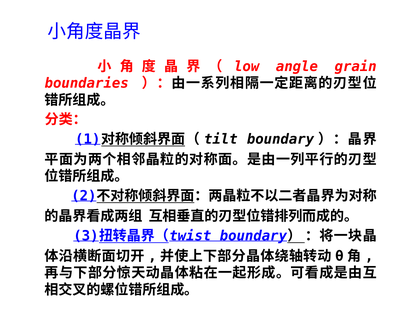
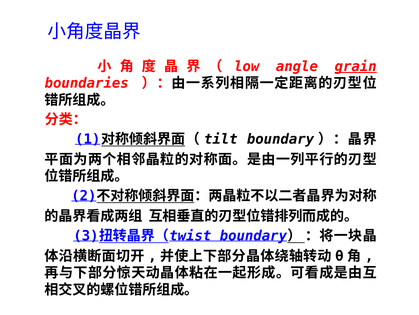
grain underline: none -> present (356, 66)
